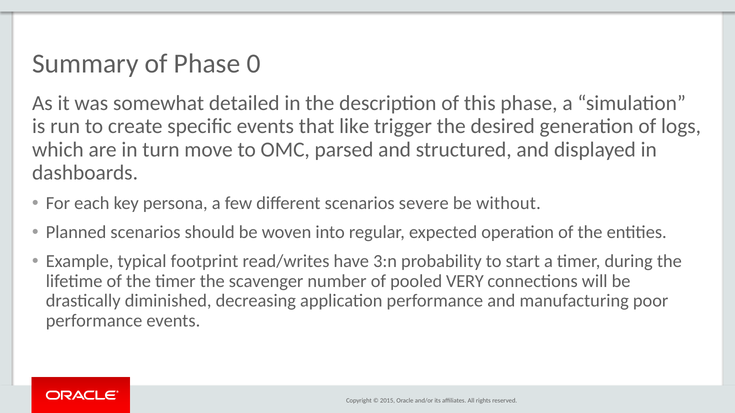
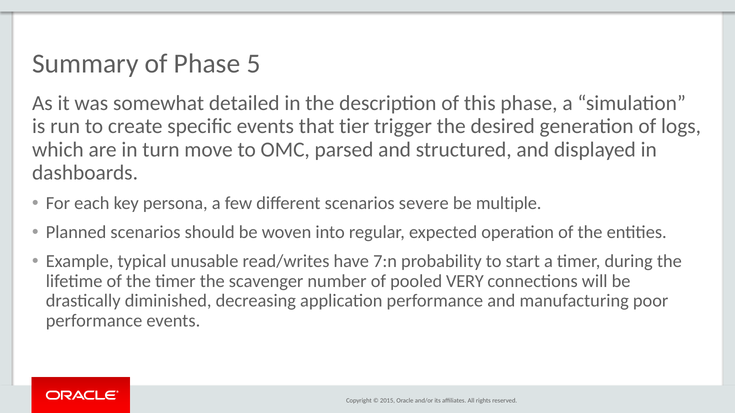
0: 0 -> 5 (253, 64)
like: like -> tier (354, 126)
without: without -> multiple (509, 203)
footprint: footprint -> unusable (205, 262)
3:n: 3:n -> 7:n (385, 262)
